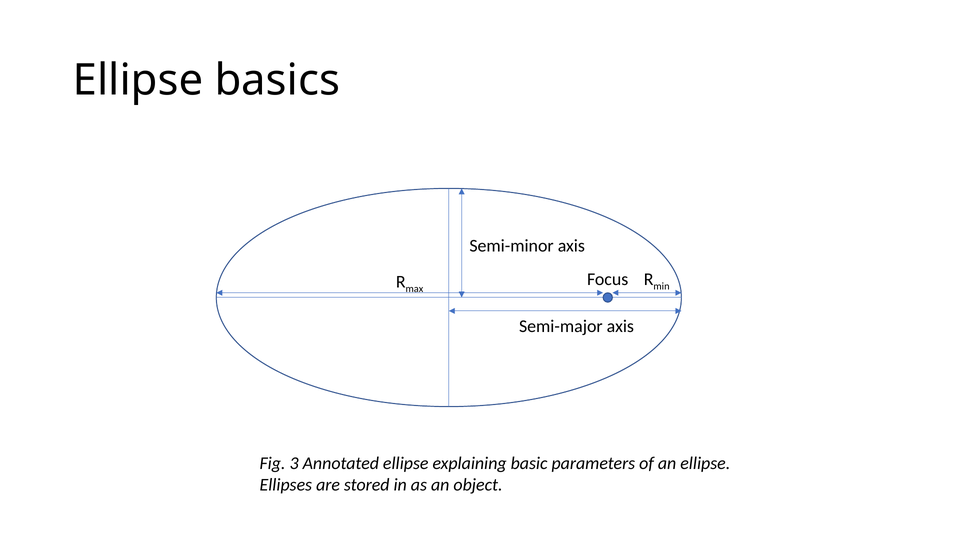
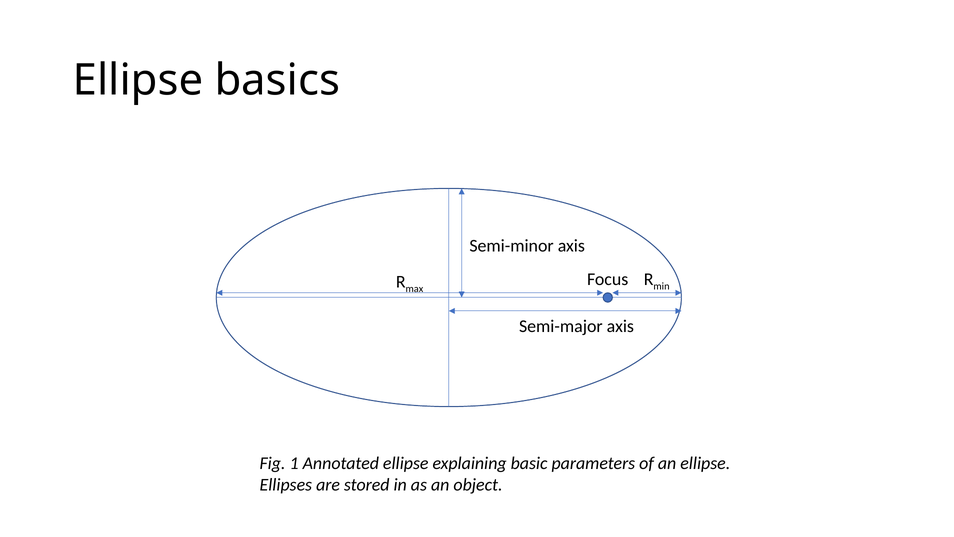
3: 3 -> 1 (294, 463)
